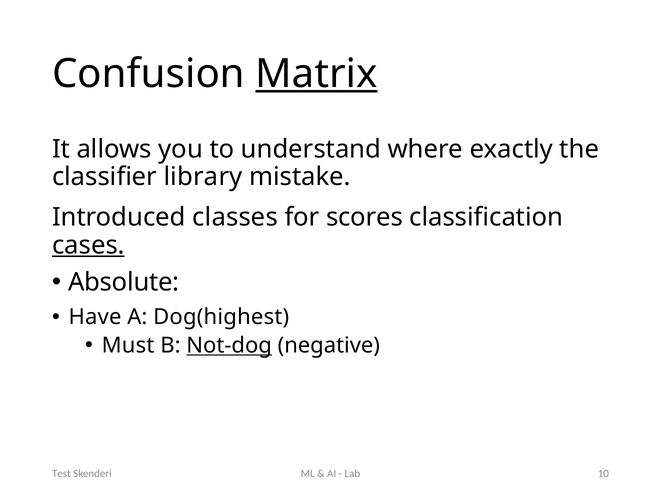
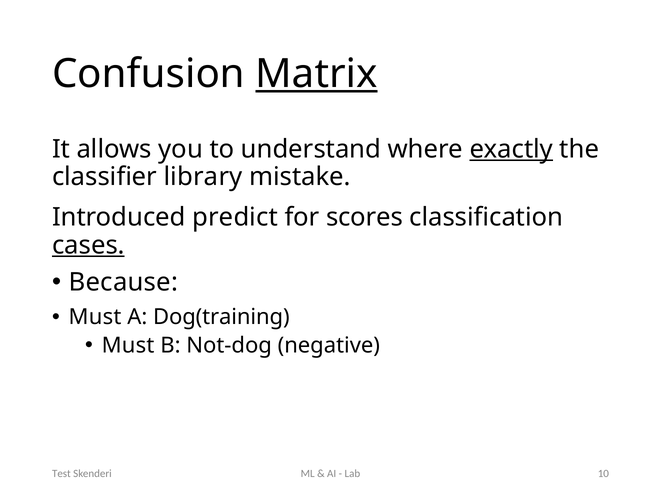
exactly underline: none -> present (511, 149)
classes: classes -> predict (235, 217)
Absolute: Absolute -> Because (123, 282)
Have: Have -> Must (95, 317)
Dog(highest: Dog(highest -> Dog(training (221, 317)
Not-dog underline: present -> none (229, 345)
